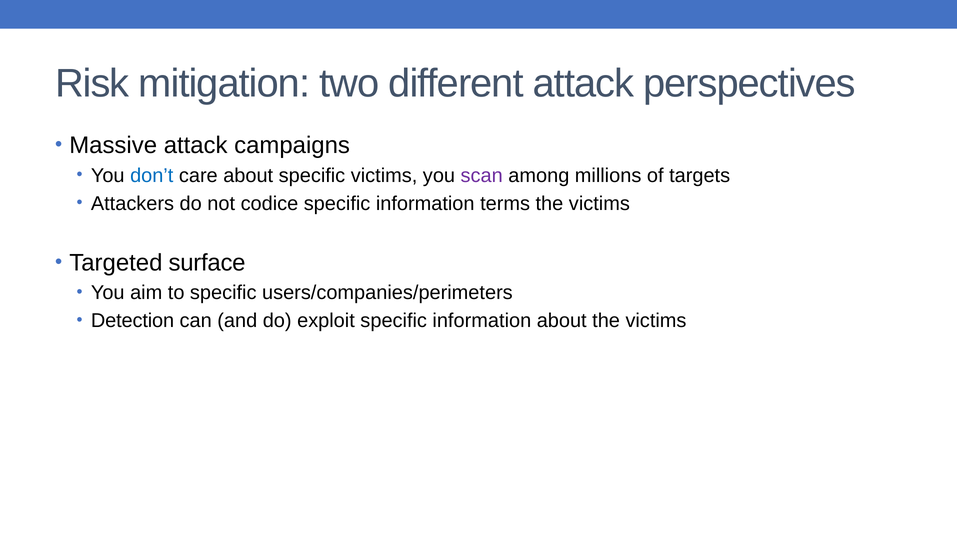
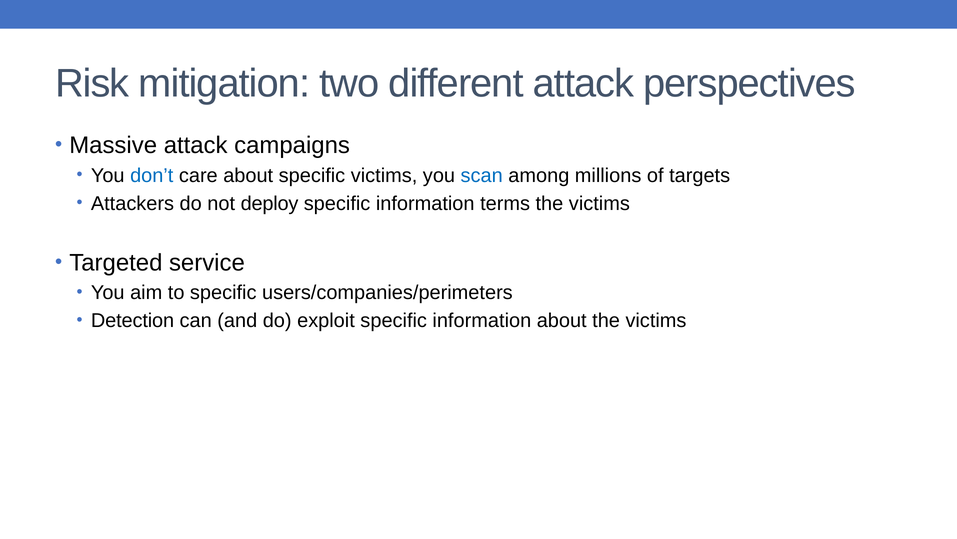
scan colour: purple -> blue (482, 175)
codice: codice -> deploy (270, 203)
surface: surface -> service (207, 262)
